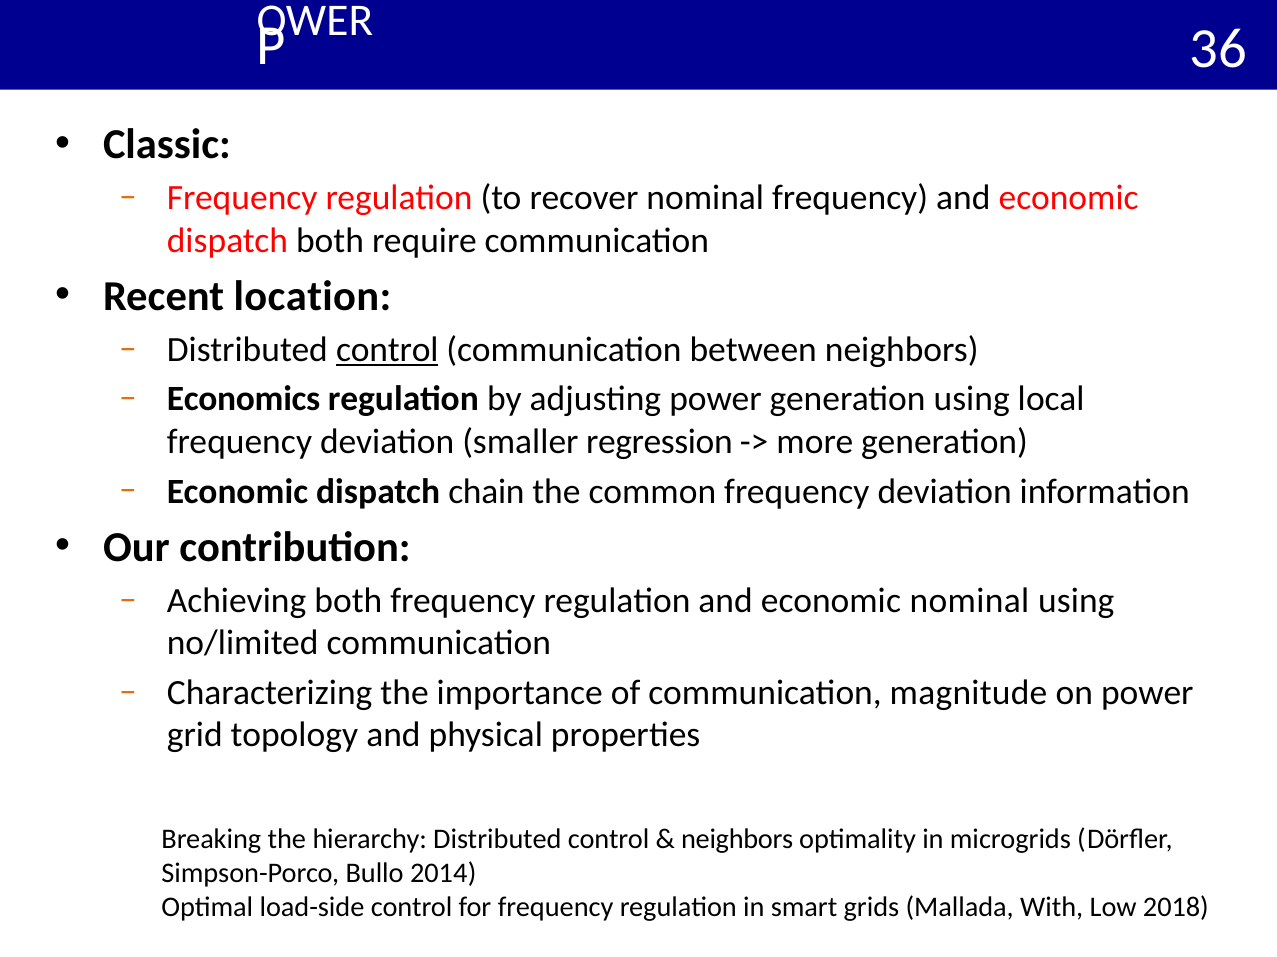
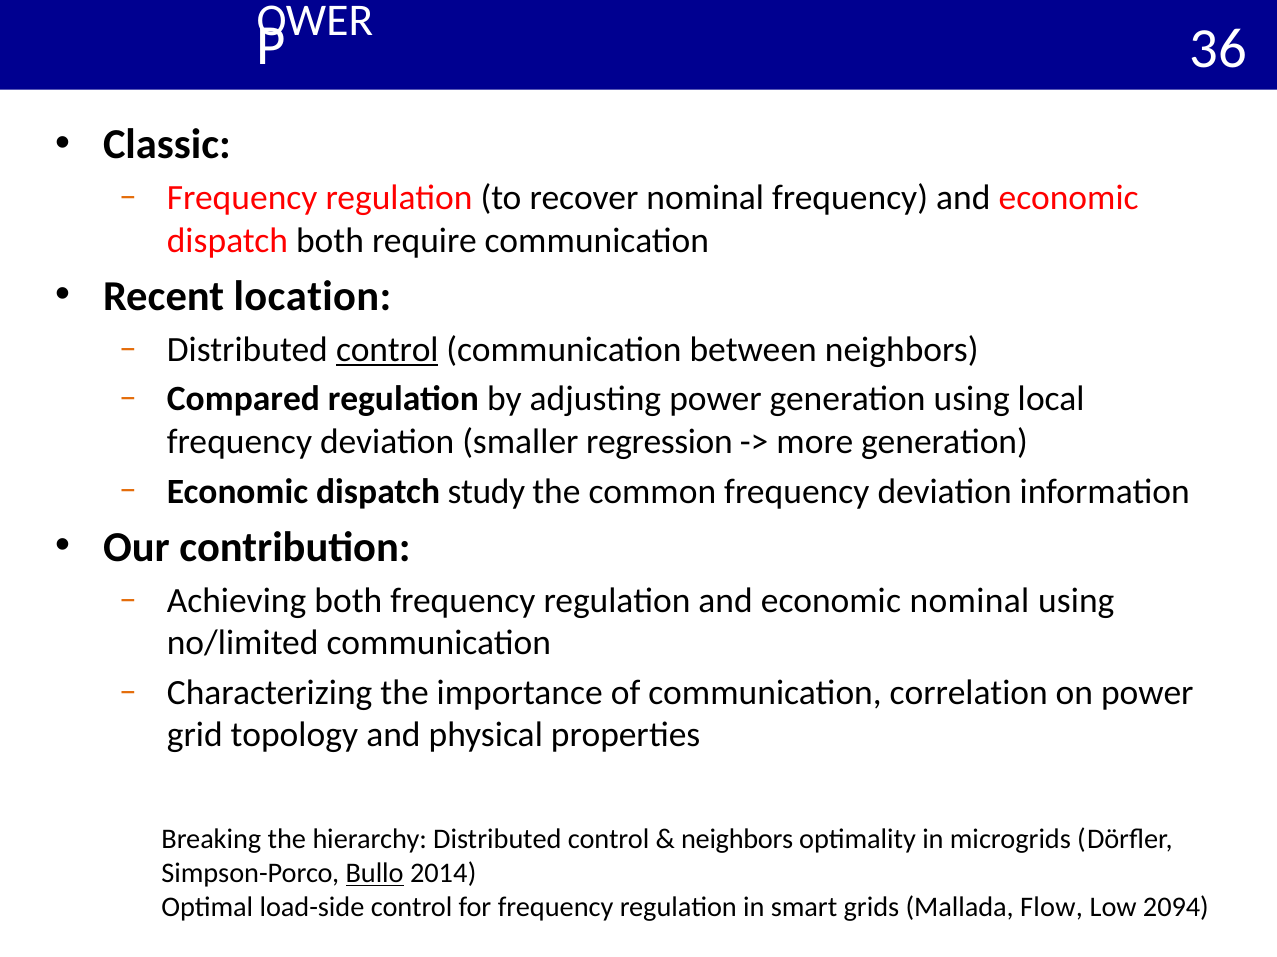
Economics: Economics -> Compared (243, 399)
chain: chain -> study (486, 492)
magnitude: magnitude -> correlation (969, 693)
Bullo underline: none -> present (375, 874)
With: With -> Flow (1052, 908)
2018: 2018 -> 2094 (1176, 908)
